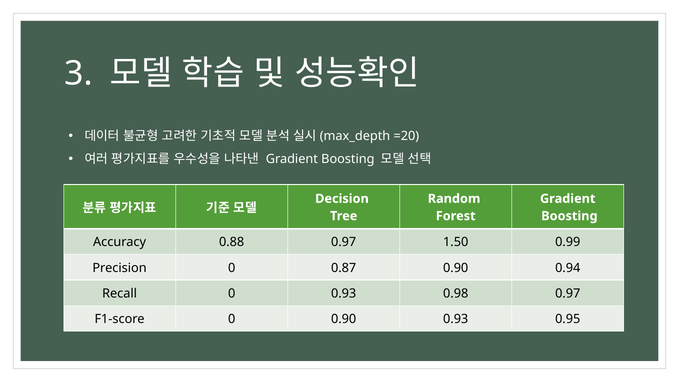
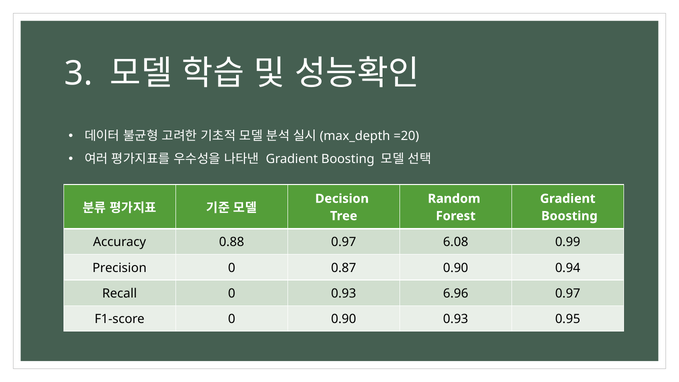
1.50: 1.50 -> 6.08 (456, 242)
0.98: 0.98 -> 6.96 (456, 293)
